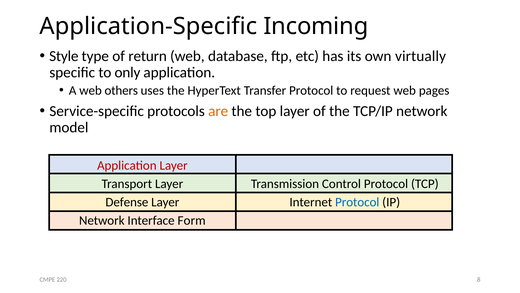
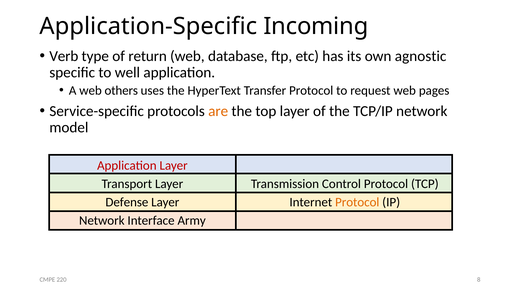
Style: Style -> Verb (64, 56)
virtually: virtually -> agnostic (421, 56)
only: only -> well (127, 72)
Protocol colour: blue -> orange (357, 202)
Form: Form -> Army (192, 220)
